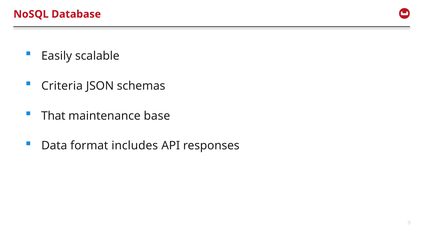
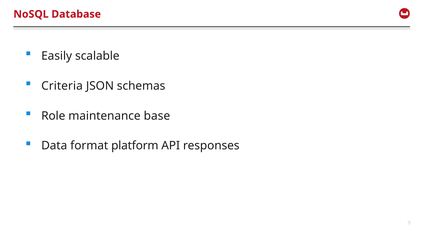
That: That -> Role (53, 116)
includes: includes -> platform (135, 146)
